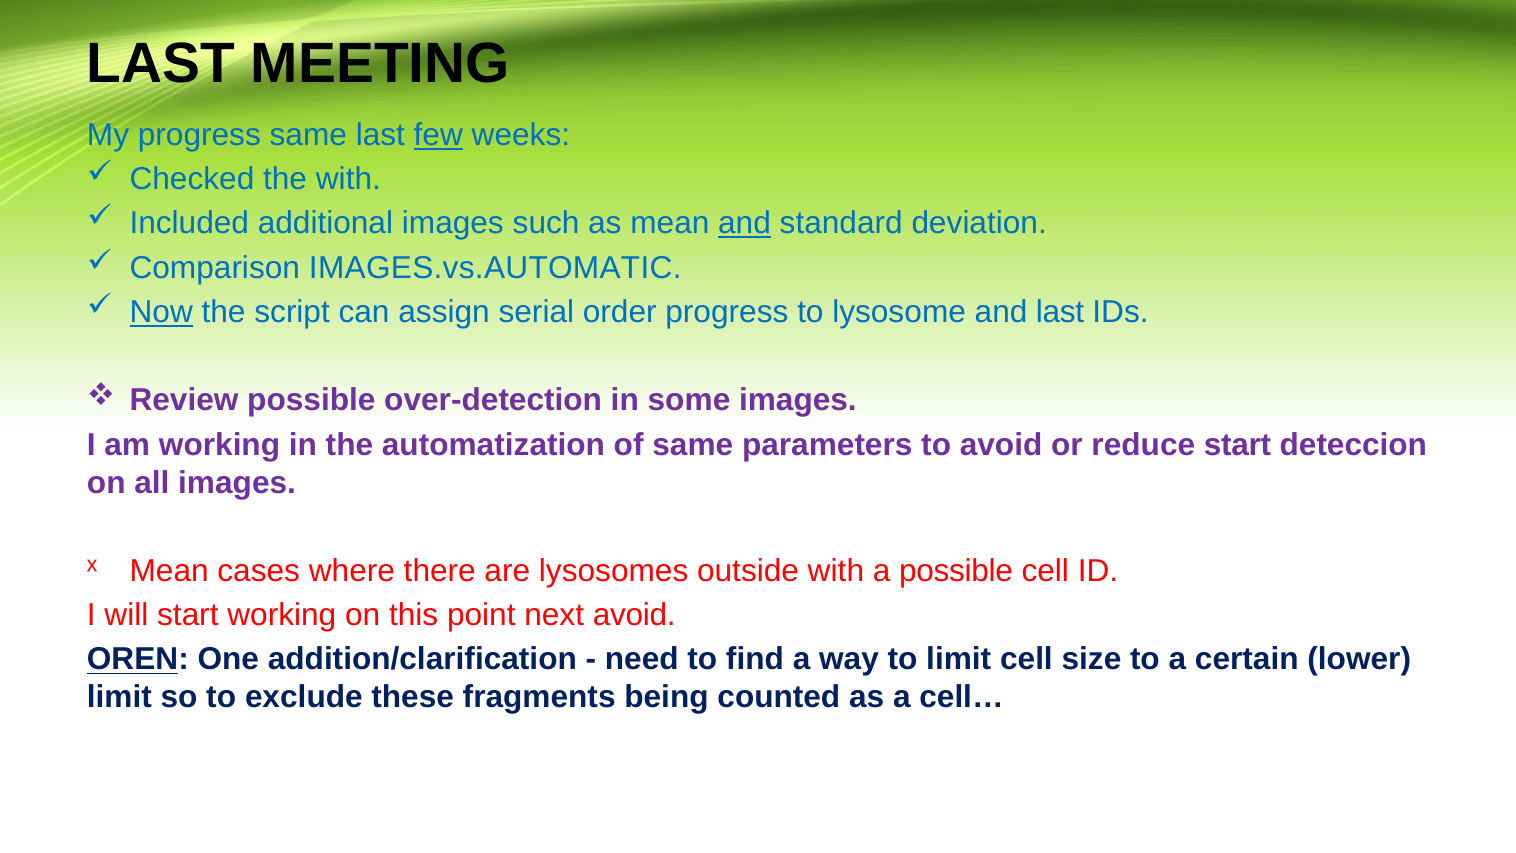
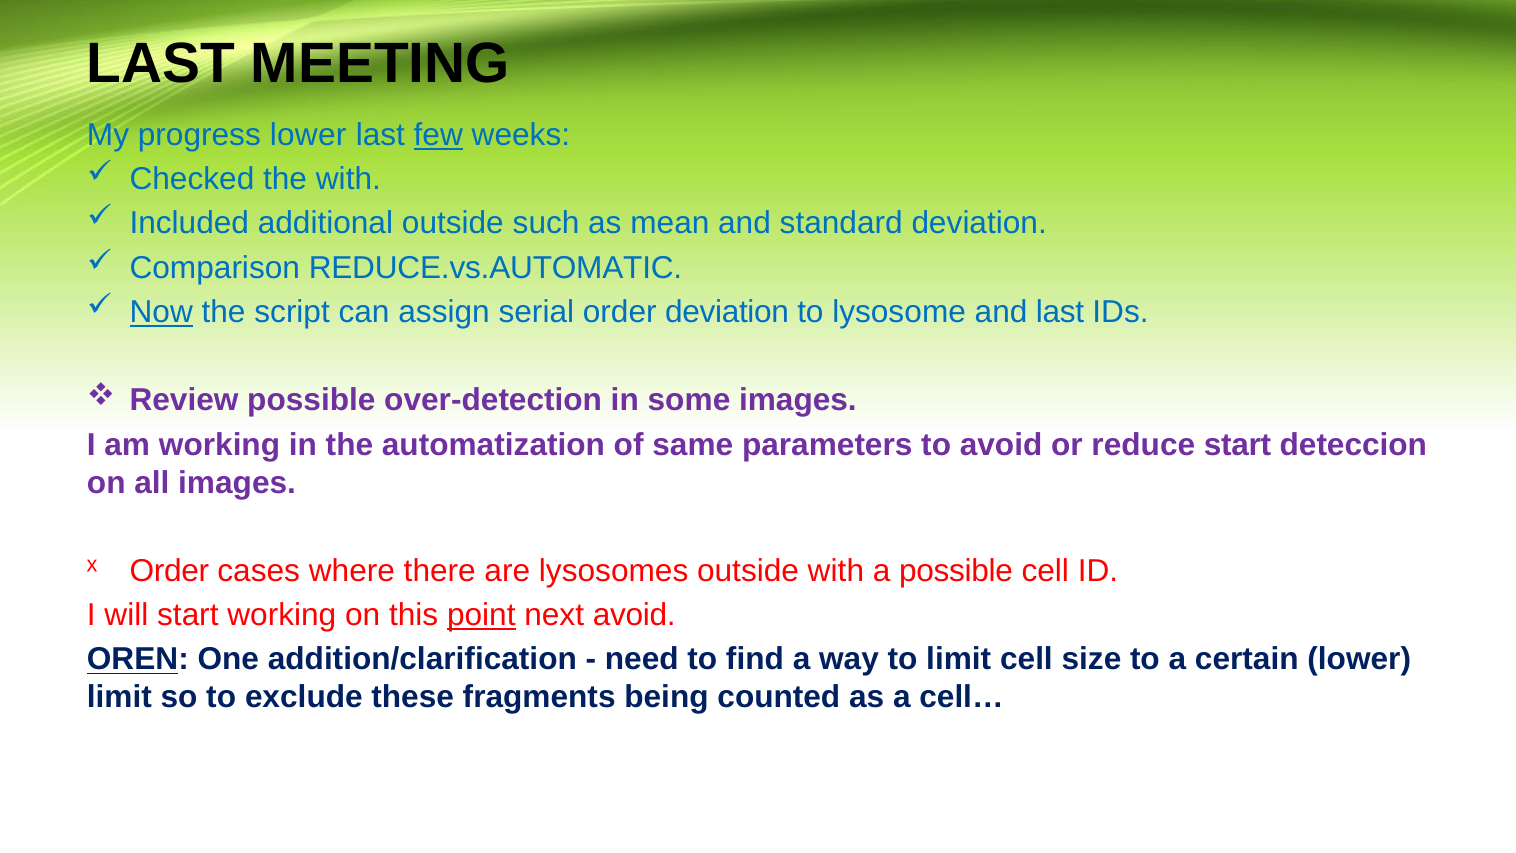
progress same: same -> lower (308, 135)
additional images: images -> outside (453, 223)
and underline: present -> none (745, 223)
IMAGES.vs.AUTOMATIC: IMAGES.vs.AUTOMATIC -> REDUCE.vs.AUTOMATIC (495, 268)
order progress: progress -> deviation (727, 312)
Mean: Mean -> Order (169, 571)
point underline: none -> present (481, 615)
